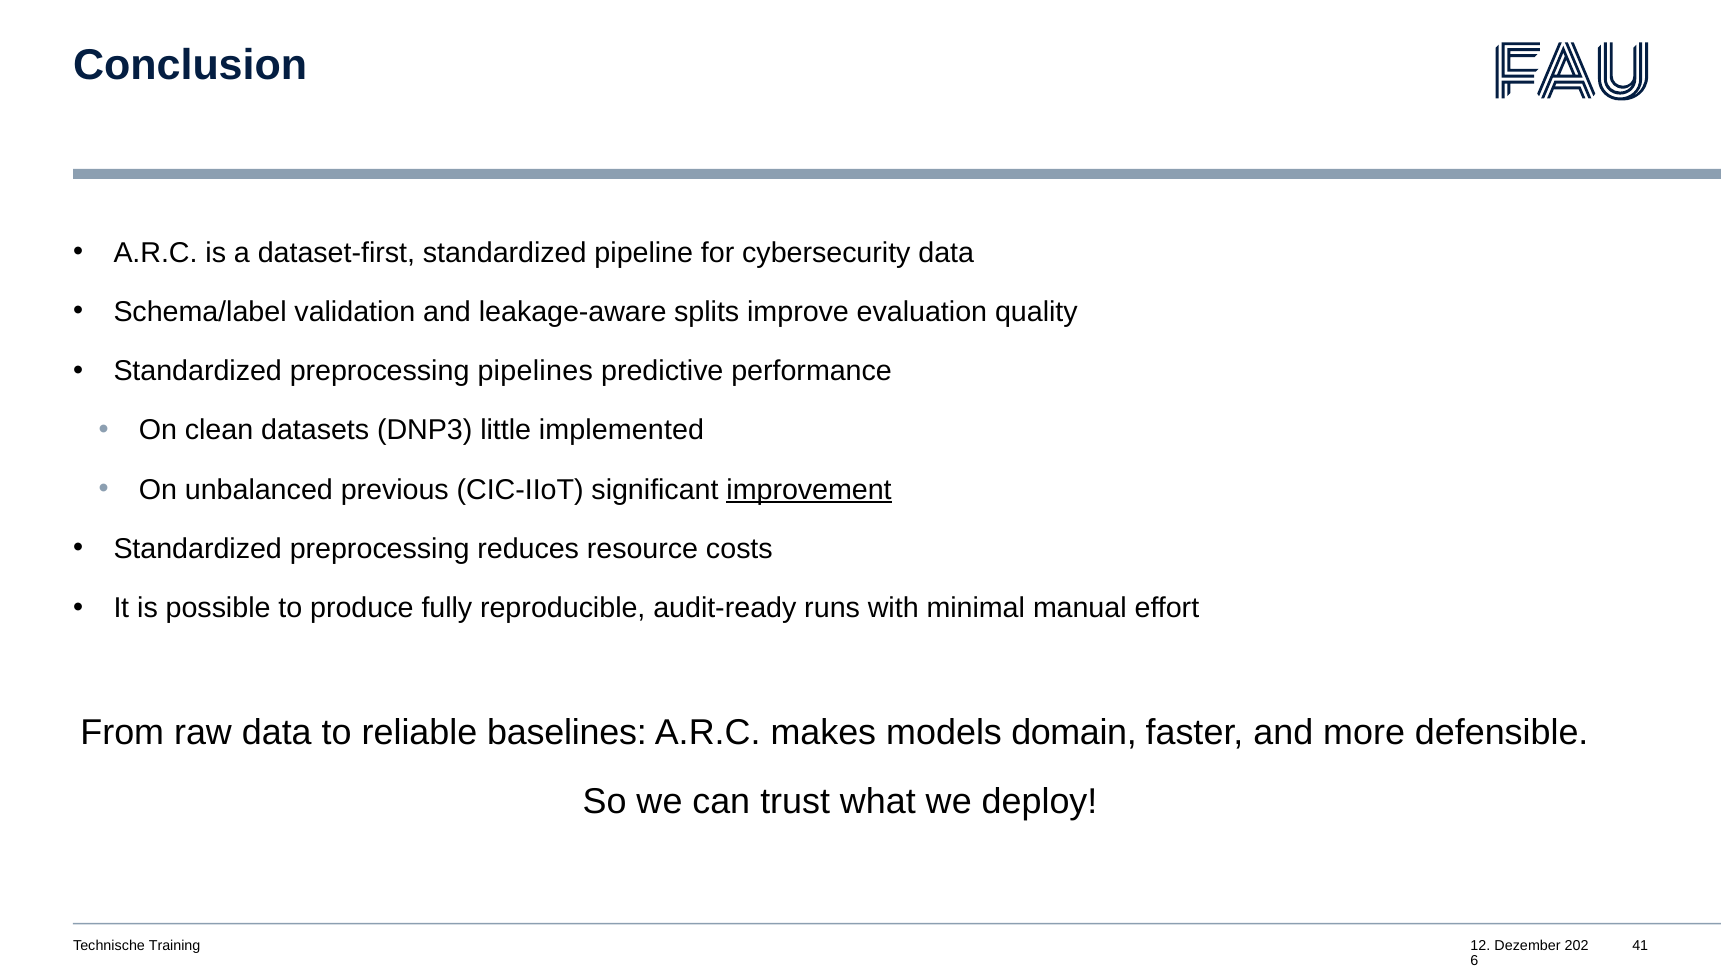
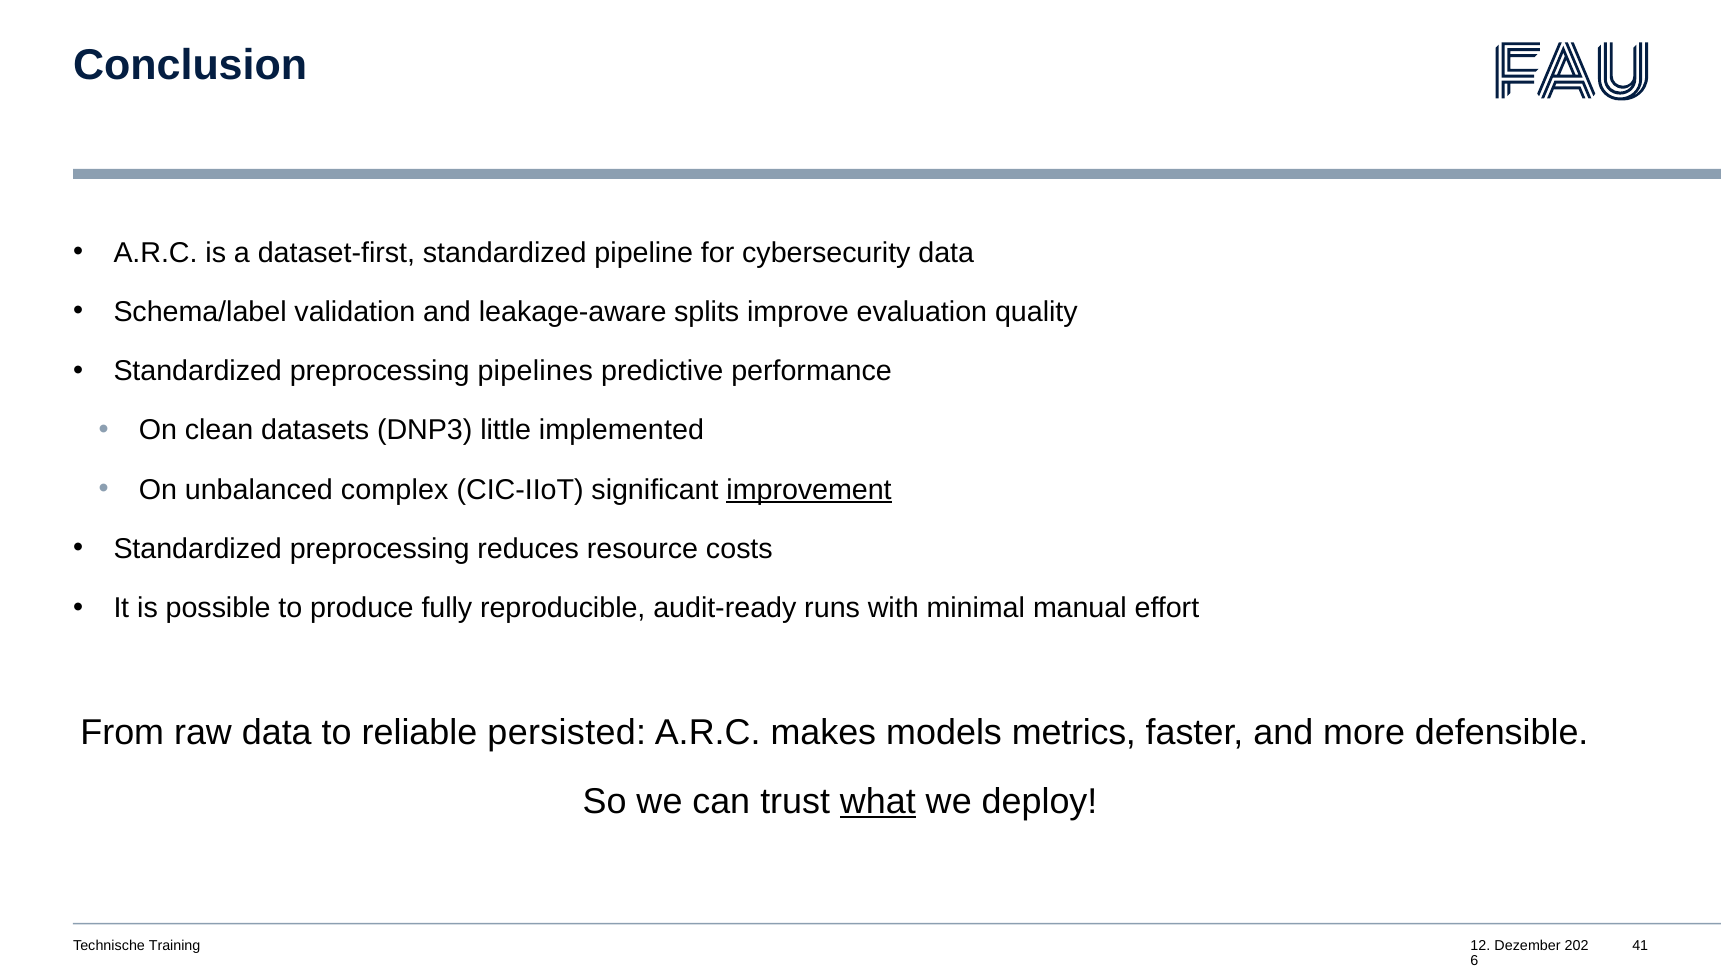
previous: previous -> complex (395, 490)
baselines: baselines -> persisted (567, 733)
domain: domain -> metrics (1074, 733)
what underline: none -> present (878, 801)
